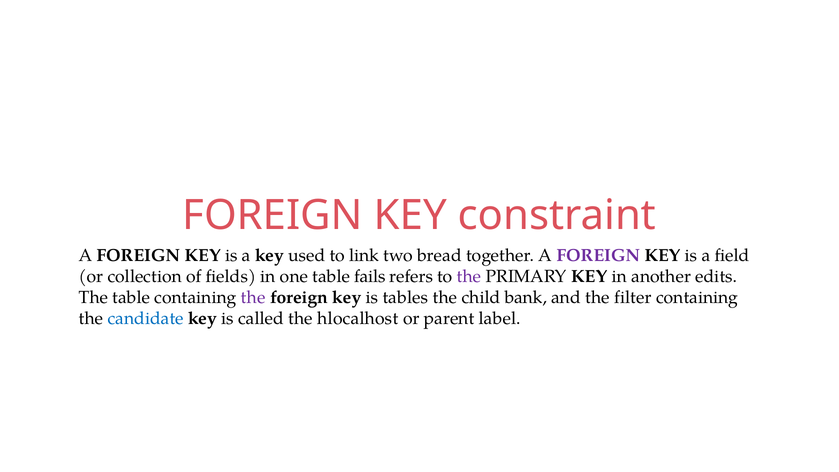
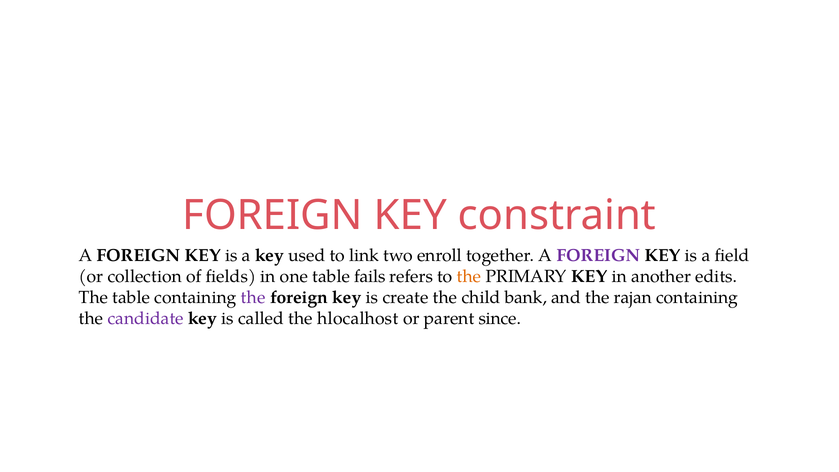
bread: bread -> enroll (440, 255)
the colour: purple -> orange (469, 276)
tables: tables -> create (405, 297)
filter: filter -> rajan (633, 297)
candidate colour: blue -> purple (146, 318)
label: label -> since (500, 318)
